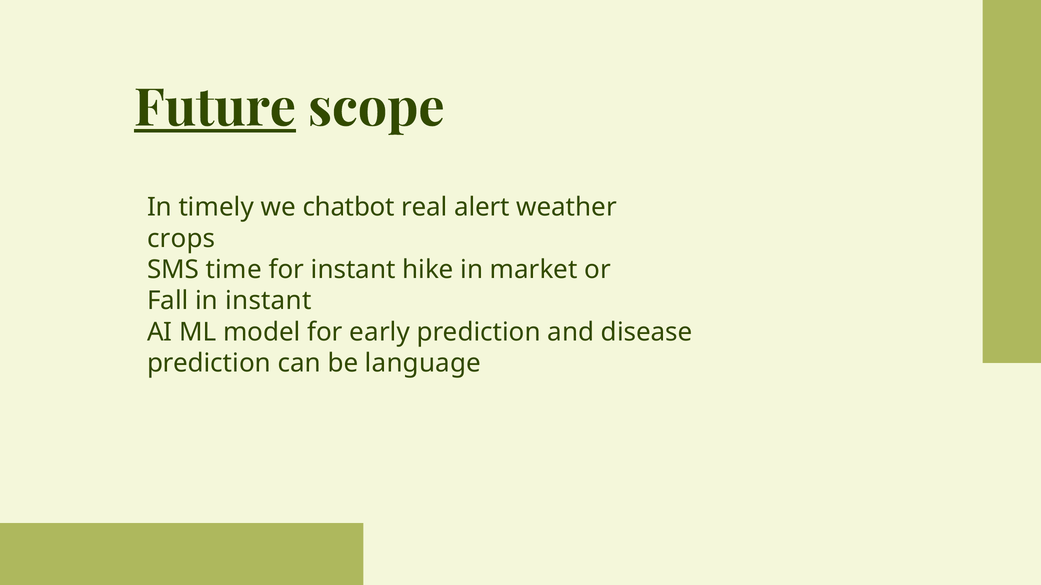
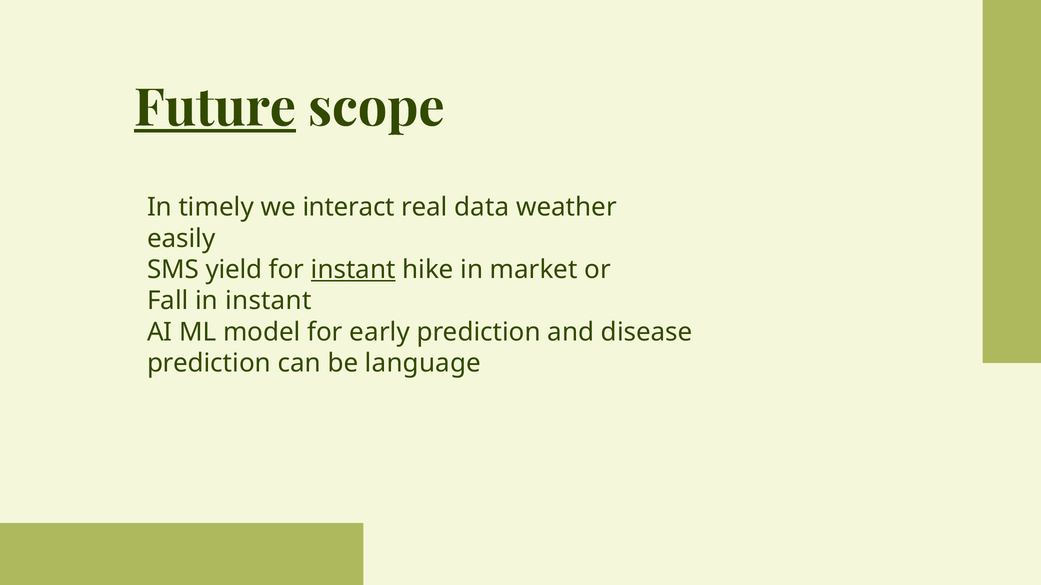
chatbot: chatbot -> interact (349, 207)
alert: alert -> data (482, 207)
crops: crops -> easily (181, 239)
time: time -> yield (234, 270)
instant underline: none -> present (353, 270)
